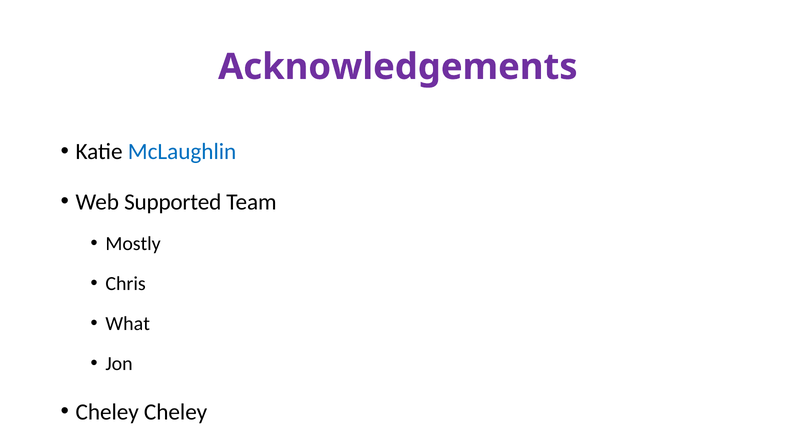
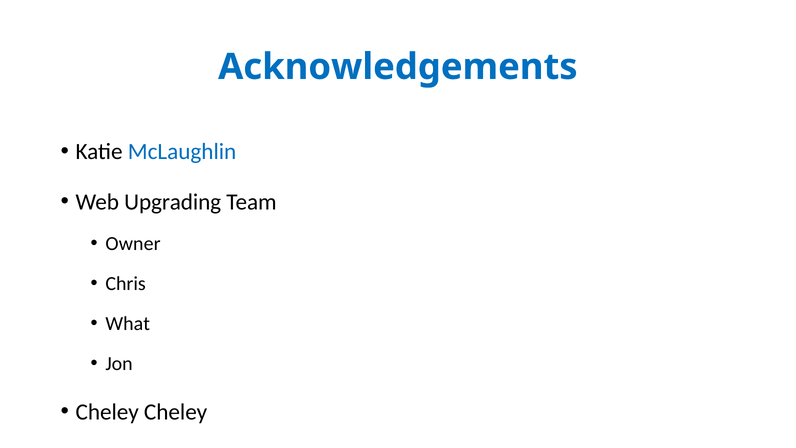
Acknowledgements colour: purple -> blue (398, 67)
Supported: Supported -> Upgrading (173, 202)
Mostly: Mostly -> Owner (133, 244)
